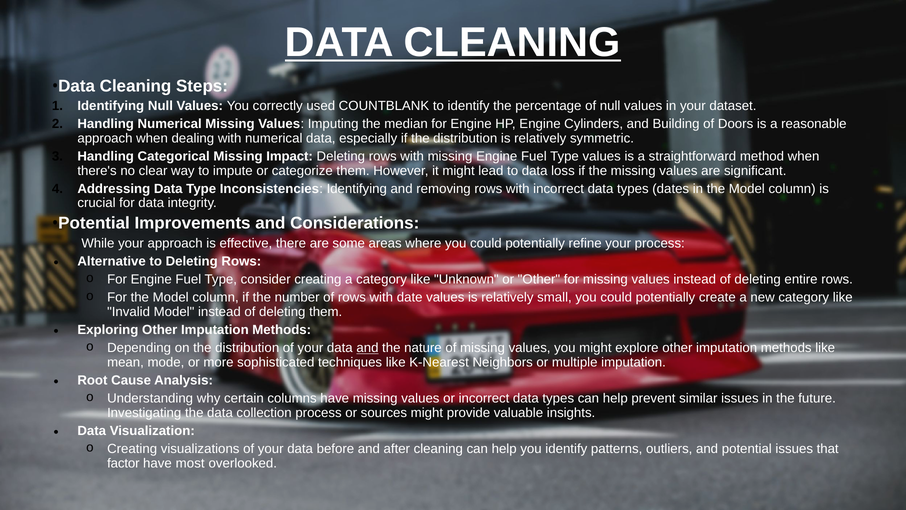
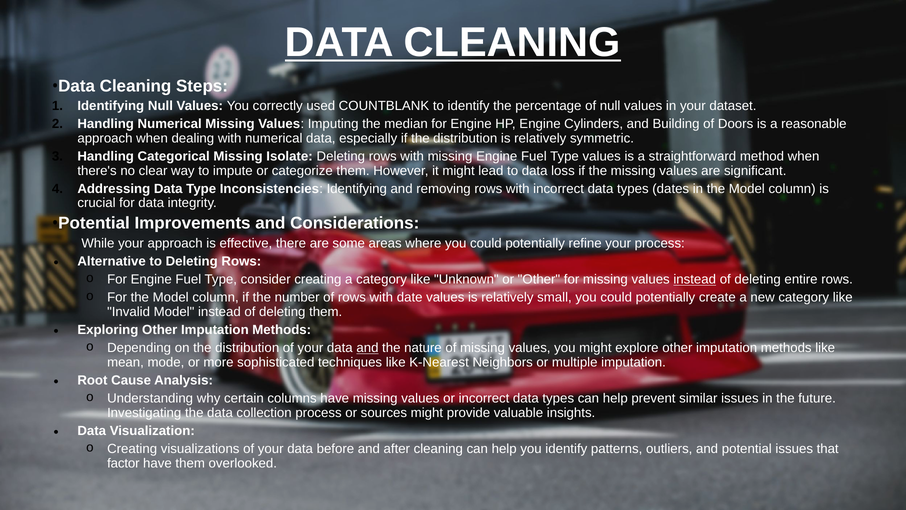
Impact: Impact -> Isolate (290, 156)
instead underline: none -> present (695, 279)
have most: most -> them (190, 463)
